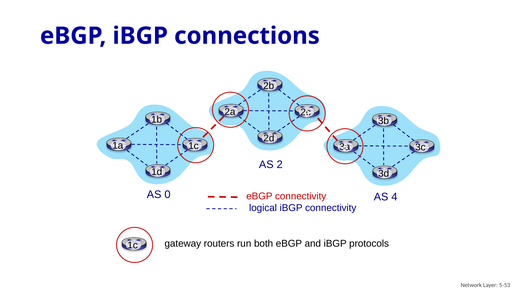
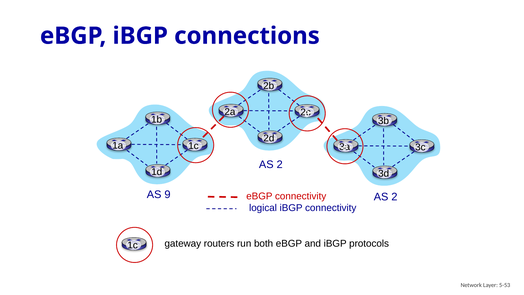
0: 0 -> 9 (167, 194)
4: 4 -> 2 (394, 197)
